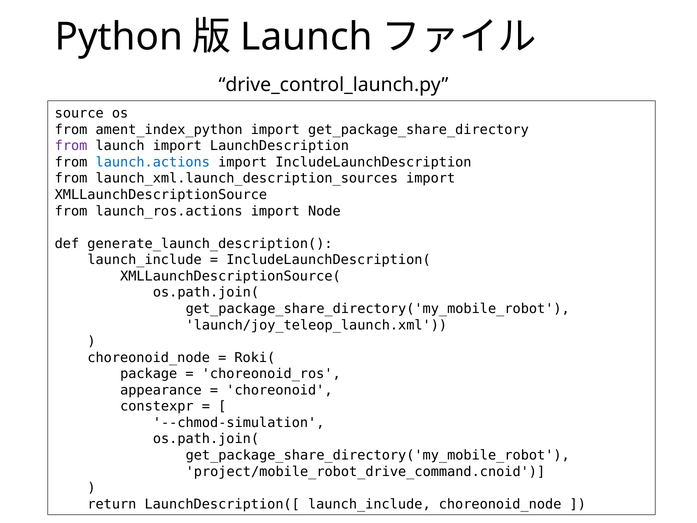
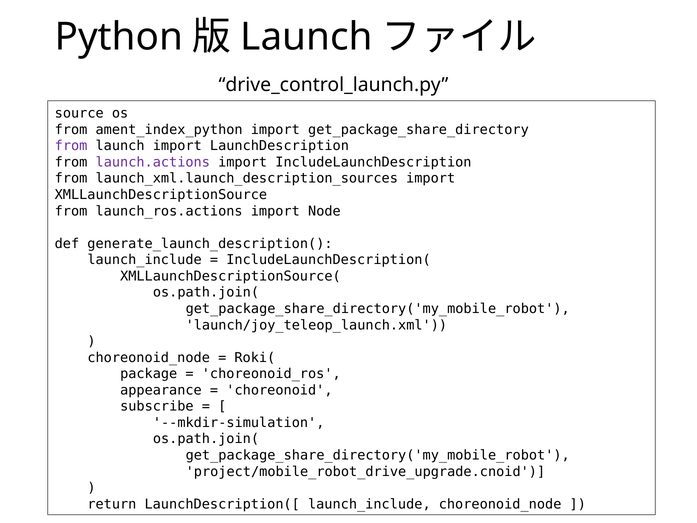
launch.actions colour: blue -> purple (153, 162)
constexpr: constexpr -> subscribe (157, 406)
--chmod-simulation: --chmod-simulation -> --mkdir-simulation (239, 423)
project/mobile_robot_drive_command.cnoid: project/mobile_robot_drive_command.cnoid -> project/mobile_robot_drive_upgrade.cnoid (365, 471)
